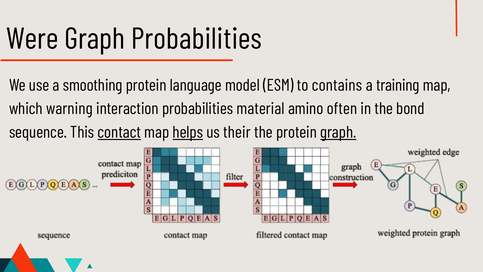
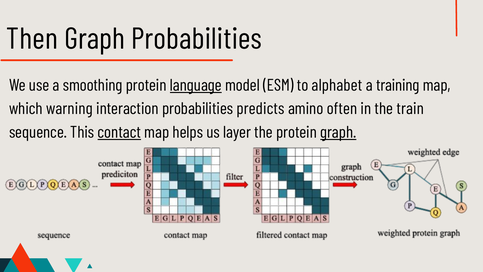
Were: Were -> Then (32, 39)
language underline: none -> present (196, 85)
contains: contains -> alphabet (337, 85)
material: material -> predicts (260, 109)
bond: bond -> train (410, 109)
helps underline: present -> none (188, 132)
their: their -> layer (237, 132)
